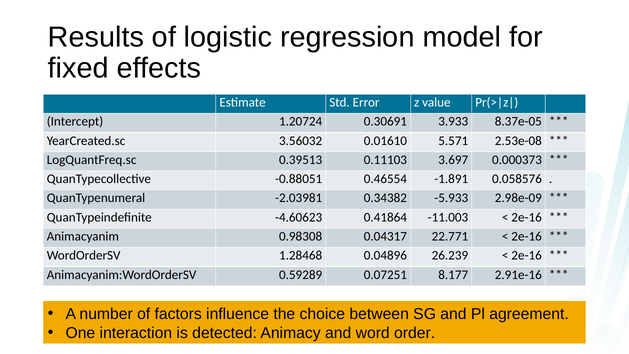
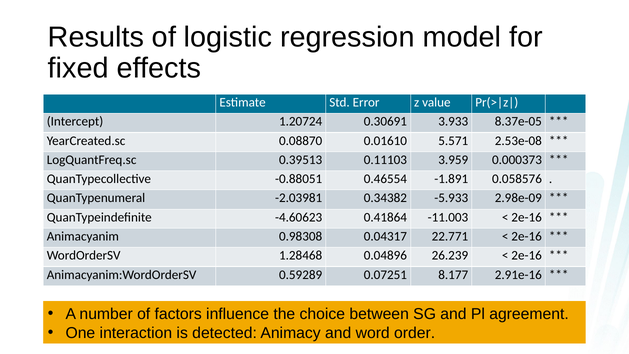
3.56032: 3.56032 -> 0.08870 (301, 141)
3.697: 3.697 -> 3.959 (453, 160)
